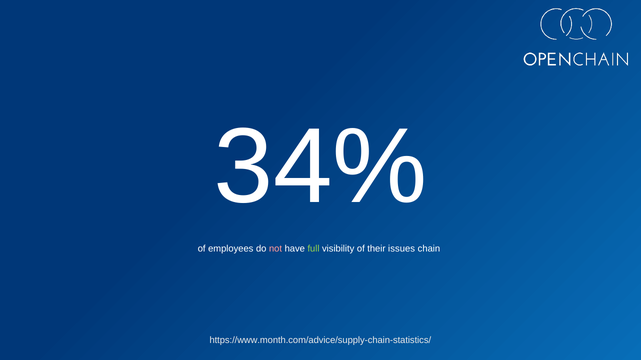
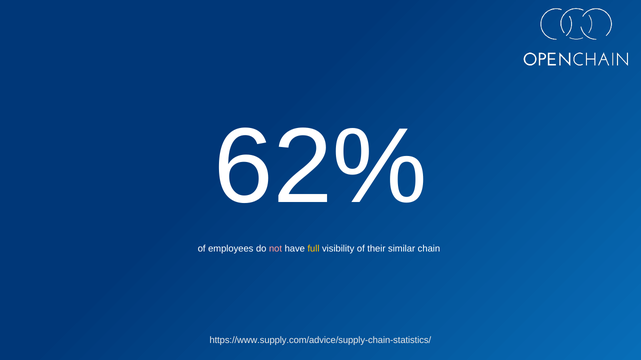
34%: 34% -> 62% (321, 167)
full colour: light green -> yellow (313, 249)
issues: issues -> similar (402, 249)
https://www.month.com/advice/supply-chain-statistics/: https://www.month.com/advice/supply-chain-statistics/ -> https://www.supply.com/advice/supply-chain-statistics/ (320, 340)
